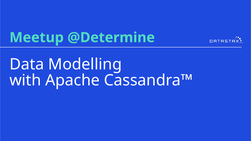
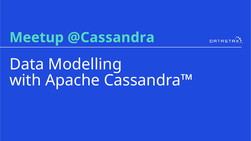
@Determine: @Determine -> @Cassandra (111, 38)
